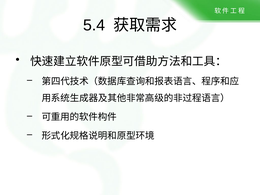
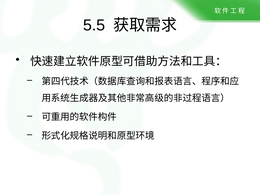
5.4: 5.4 -> 5.5 (94, 25)
